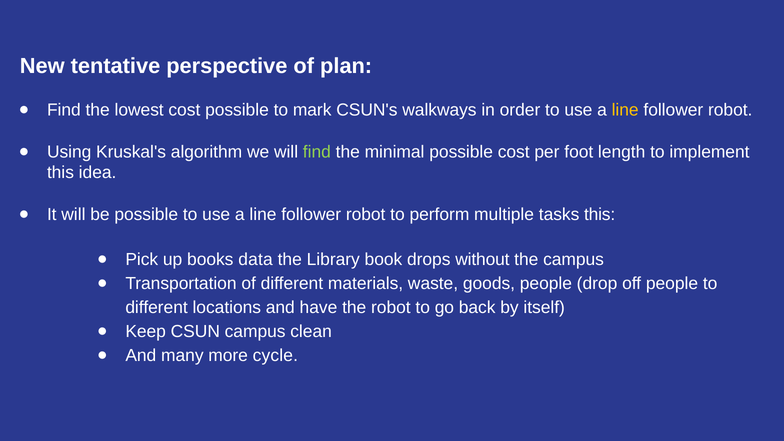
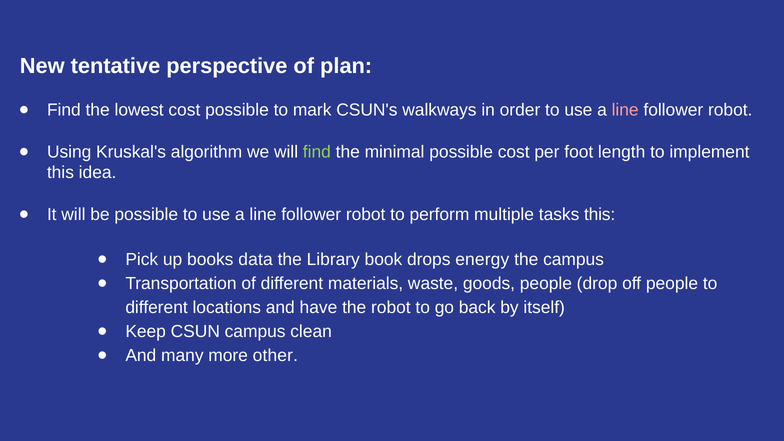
line colour: yellow -> pink (625, 110)
without: without -> energy (482, 259)
cycle: cycle -> other (275, 355)
